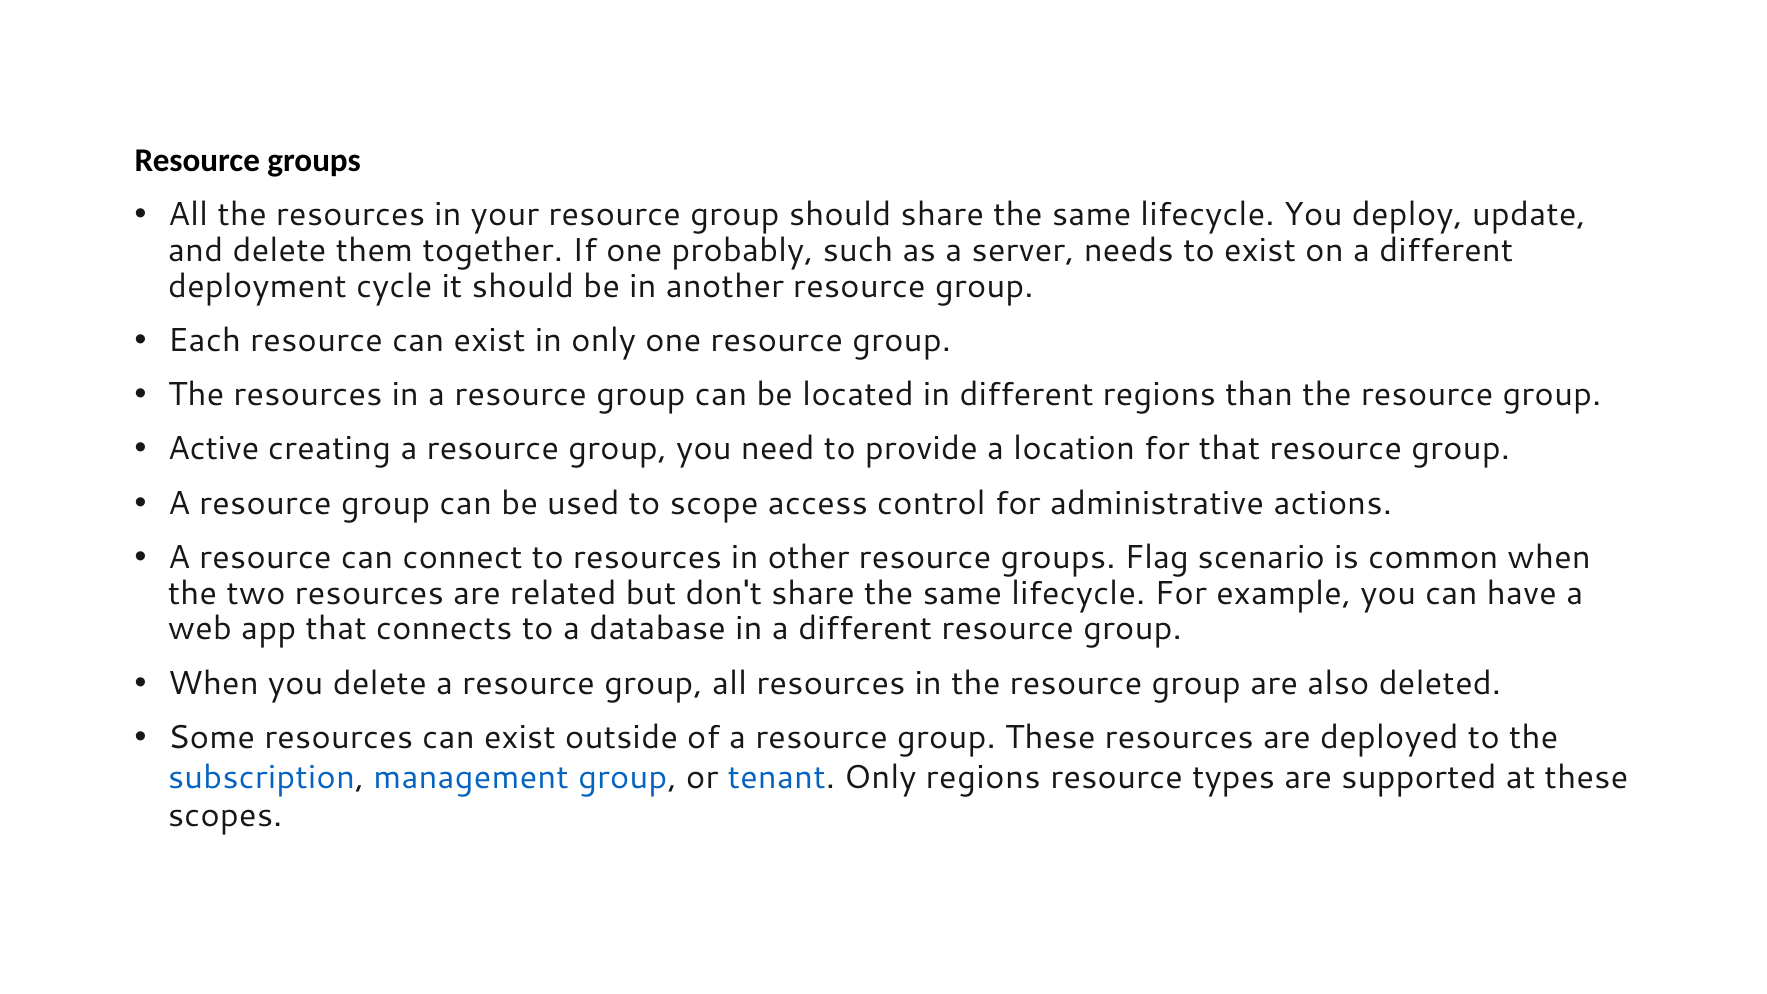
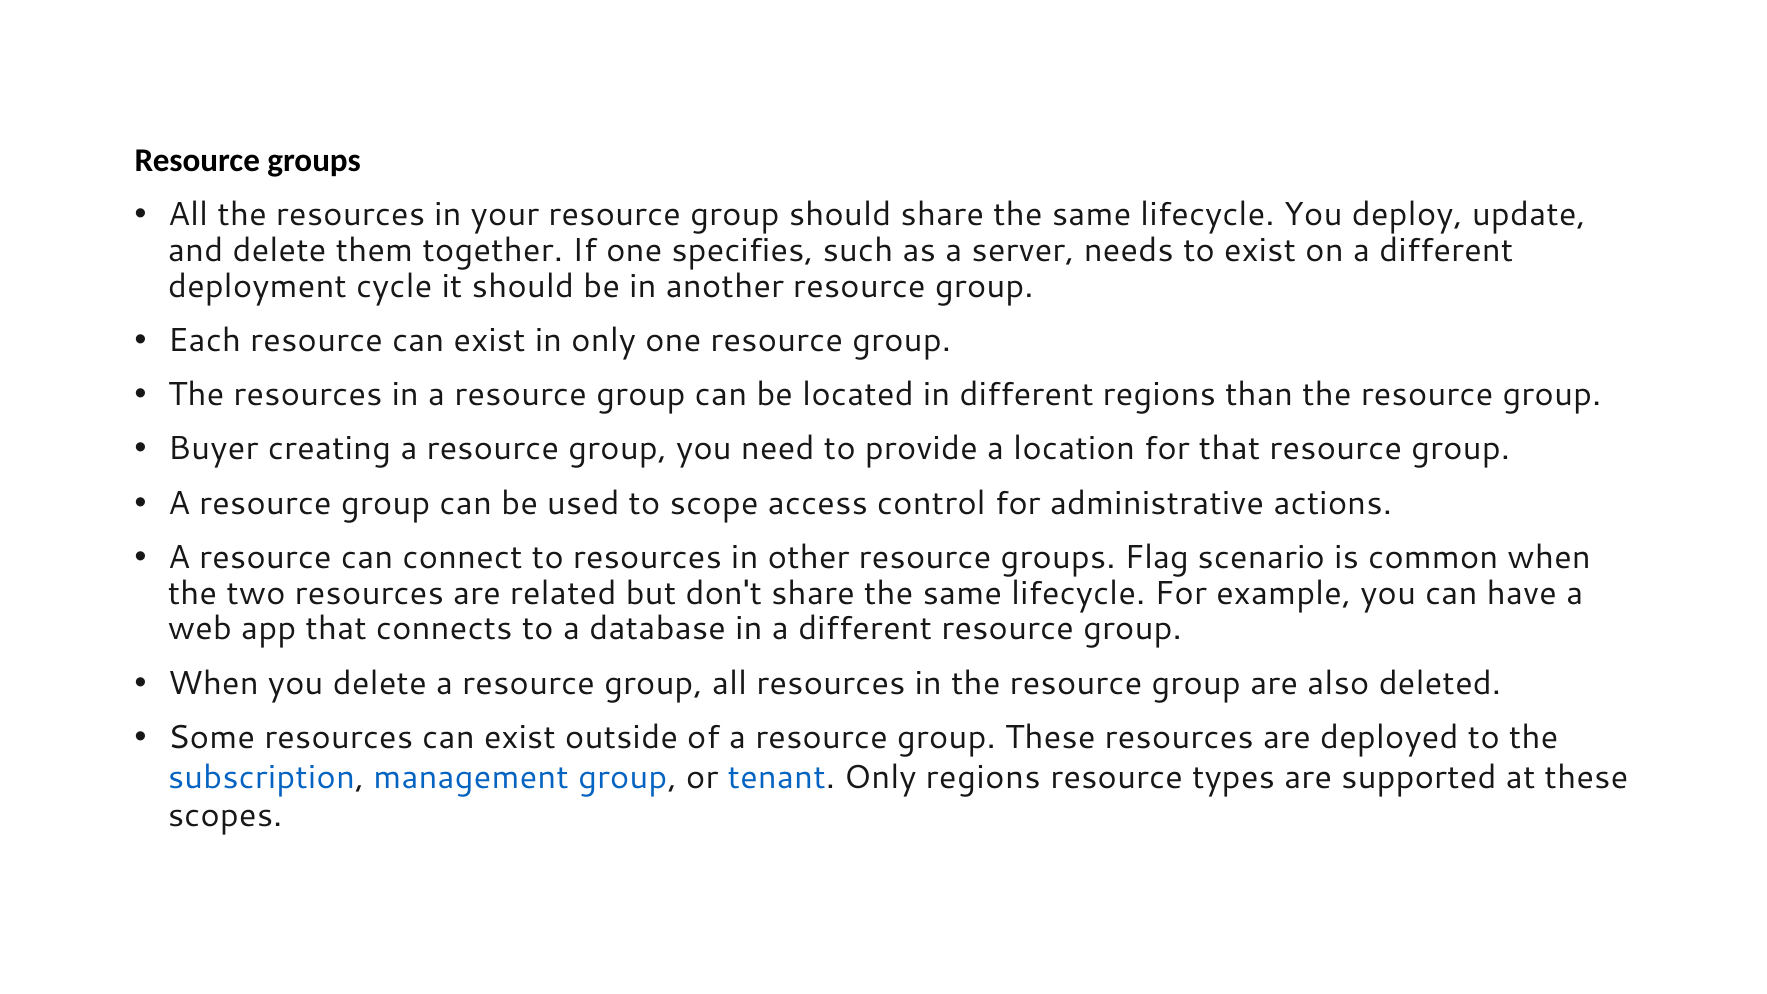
probably: probably -> specifies (742, 250)
Active: Active -> Buyer (213, 449)
